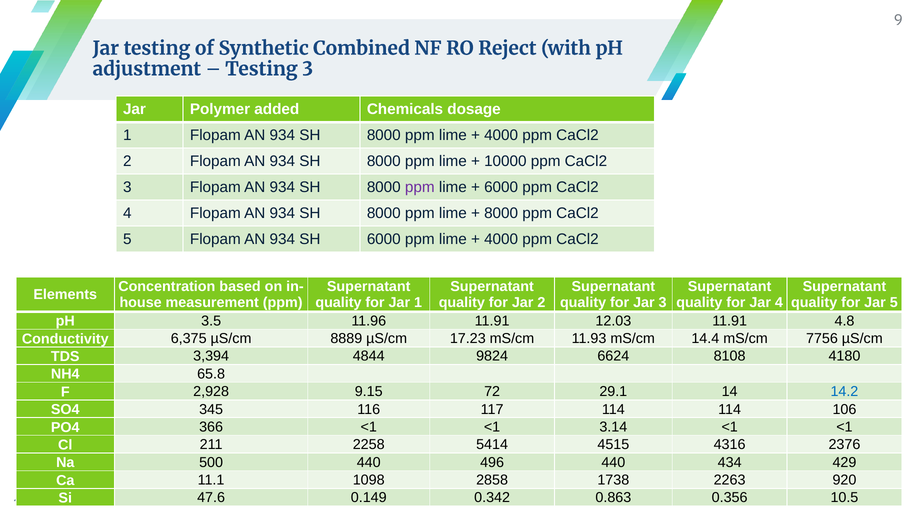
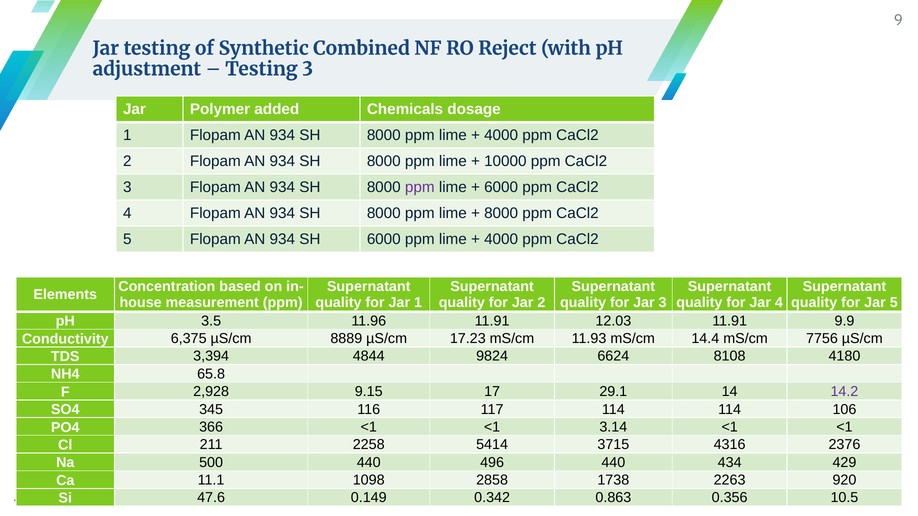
4.8: 4.8 -> 9.9 (844, 321)
72: 72 -> 17 (492, 392)
14.2 colour: blue -> purple (844, 392)
4515: 4515 -> 3715 (613, 445)
